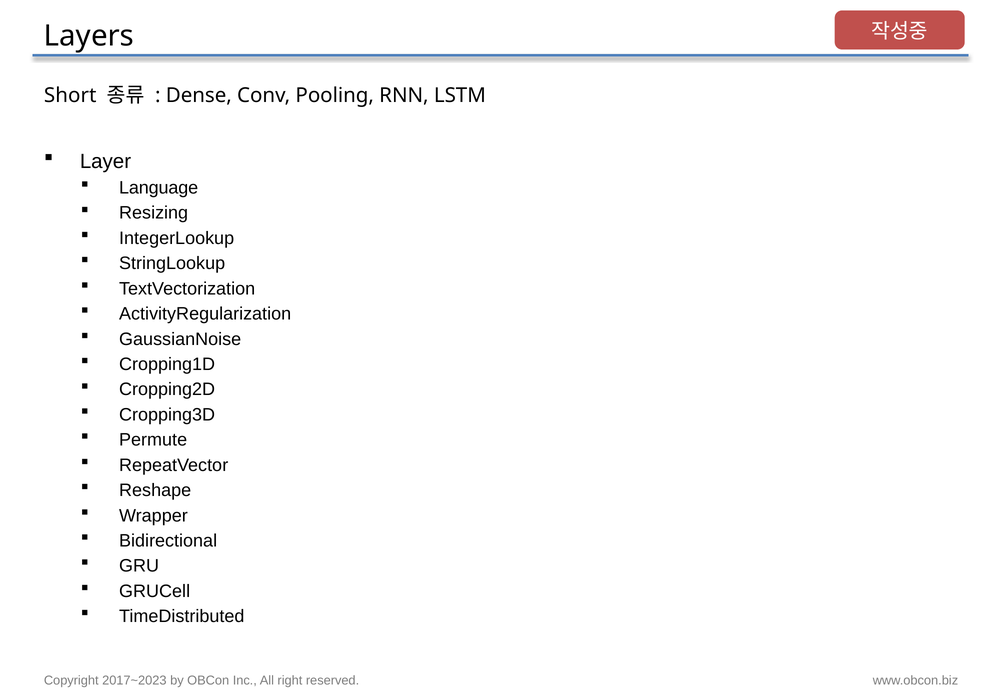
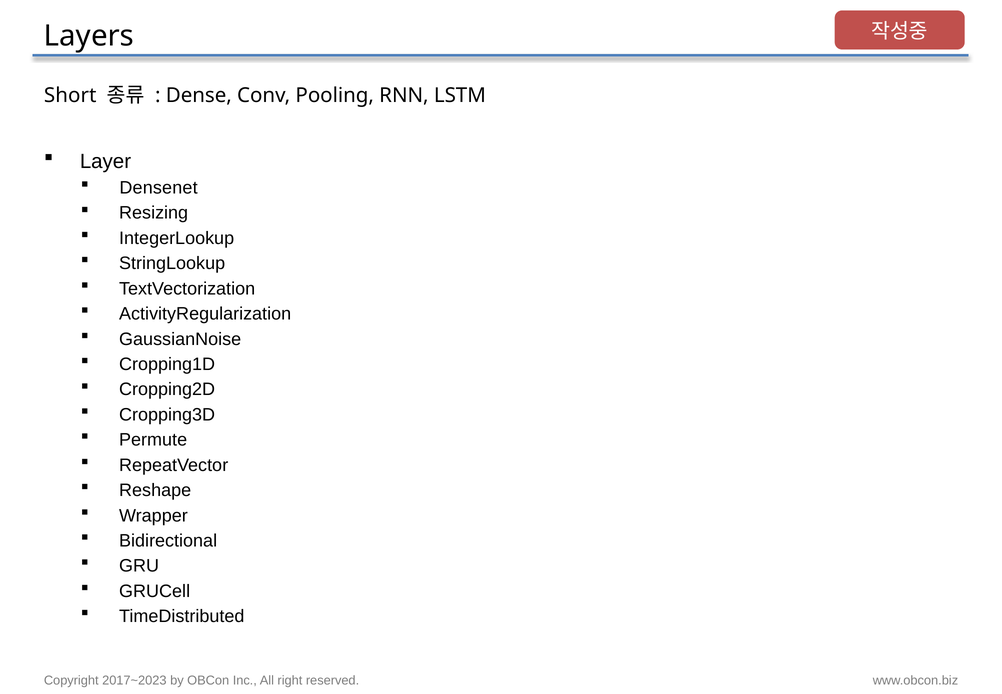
Language: Language -> Densenet (159, 188)
